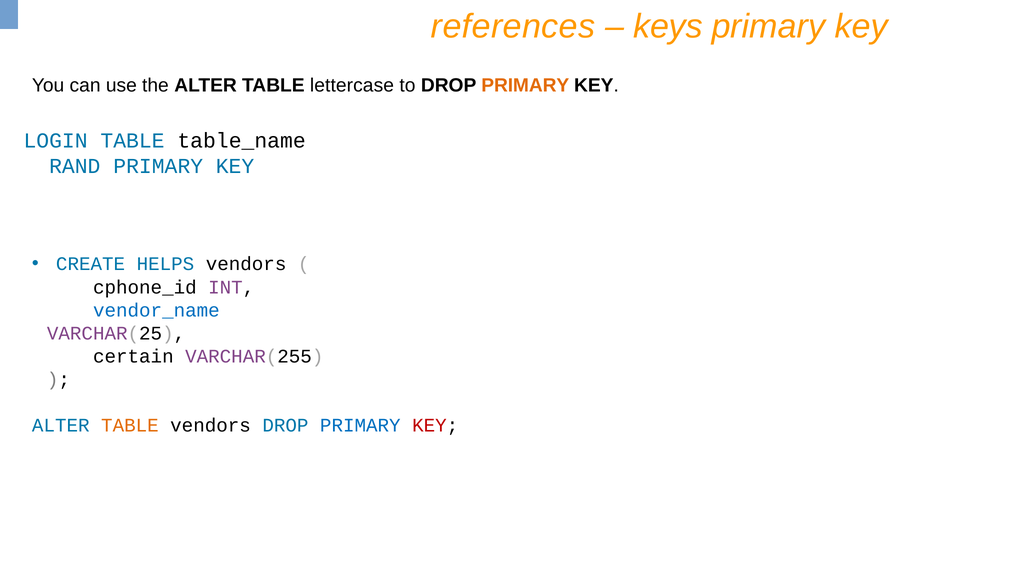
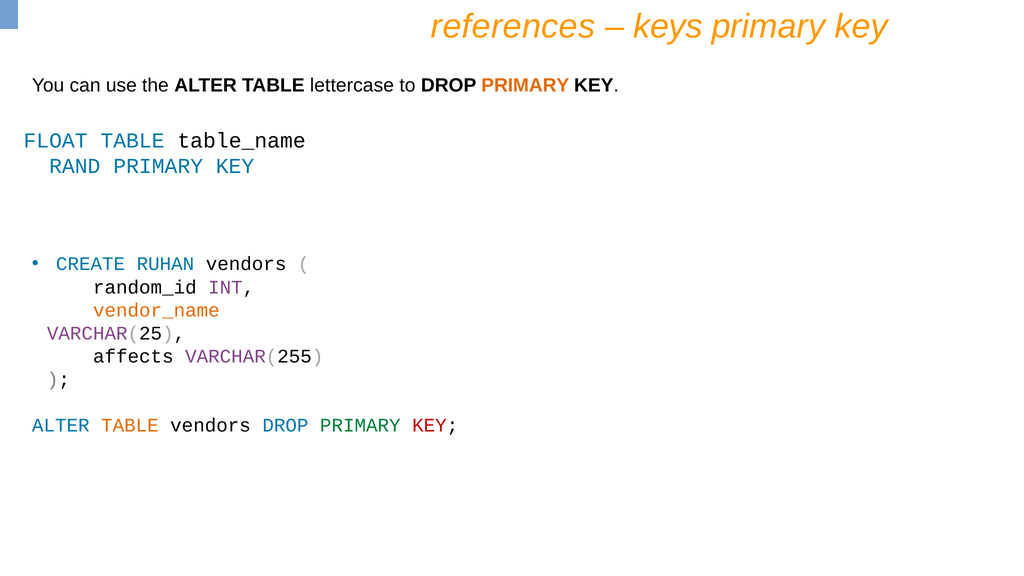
LOGIN: LOGIN -> FLOAT (56, 141)
HELPS: HELPS -> RUHAN (165, 264)
cphone_id: cphone_id -> random_id (145, 287)
vendor_name colour: blue -> orange (156, 310)
certain: certain -> affects (133, 356)
PRIMARY colour: blue -> green (360, 426)
